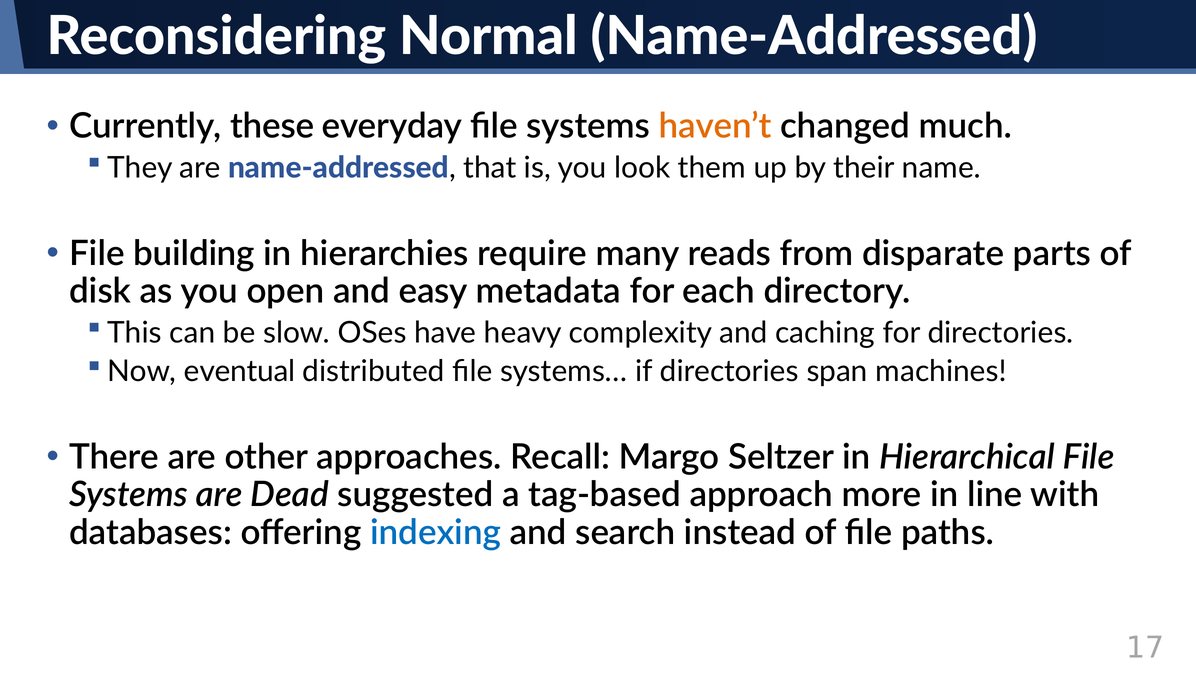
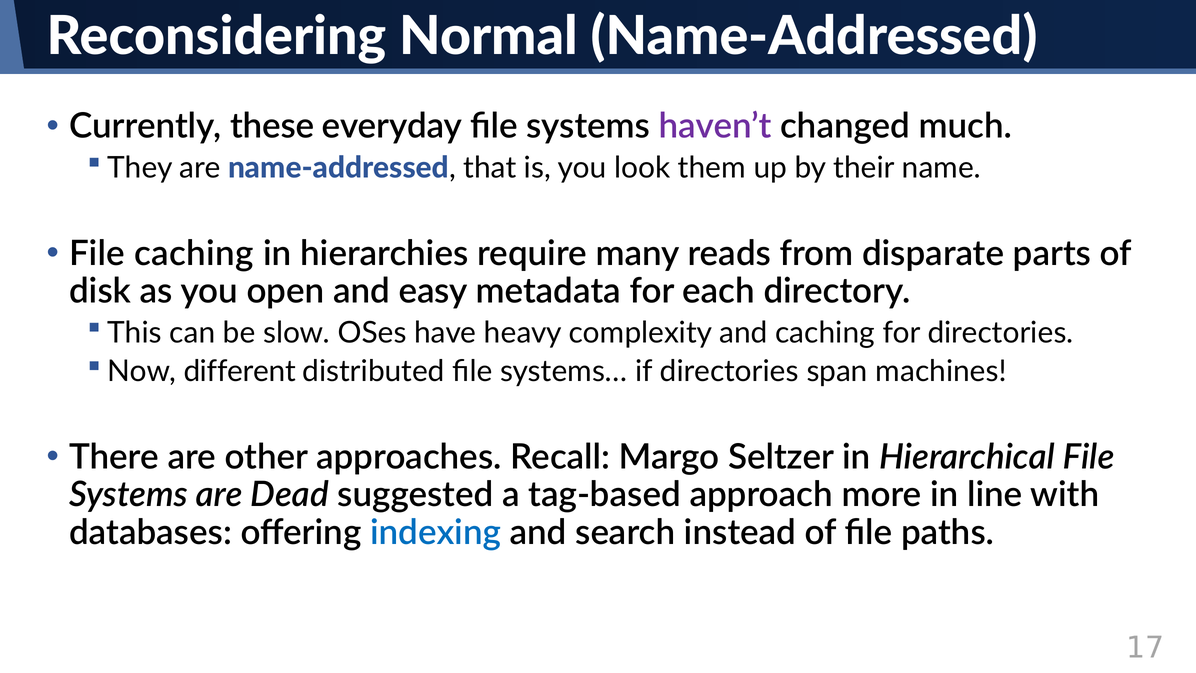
haven’t colour: orange -> purple (715, 126)
File building: building -> caching (194, 254)
eventual: eventual -> different (240, 371)
